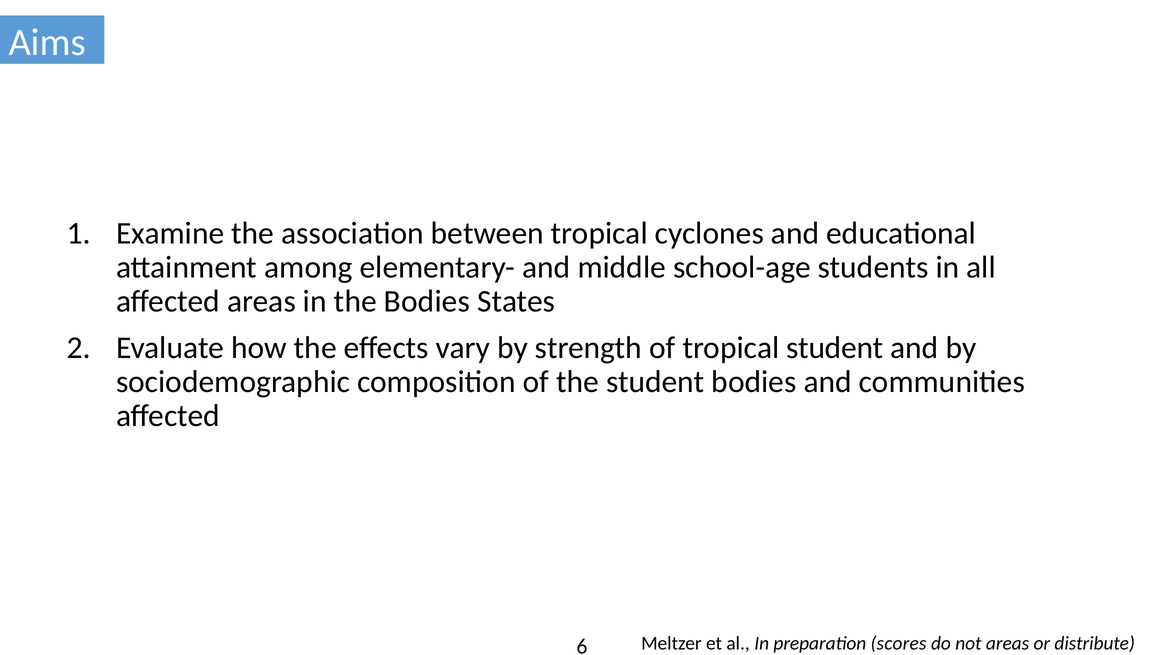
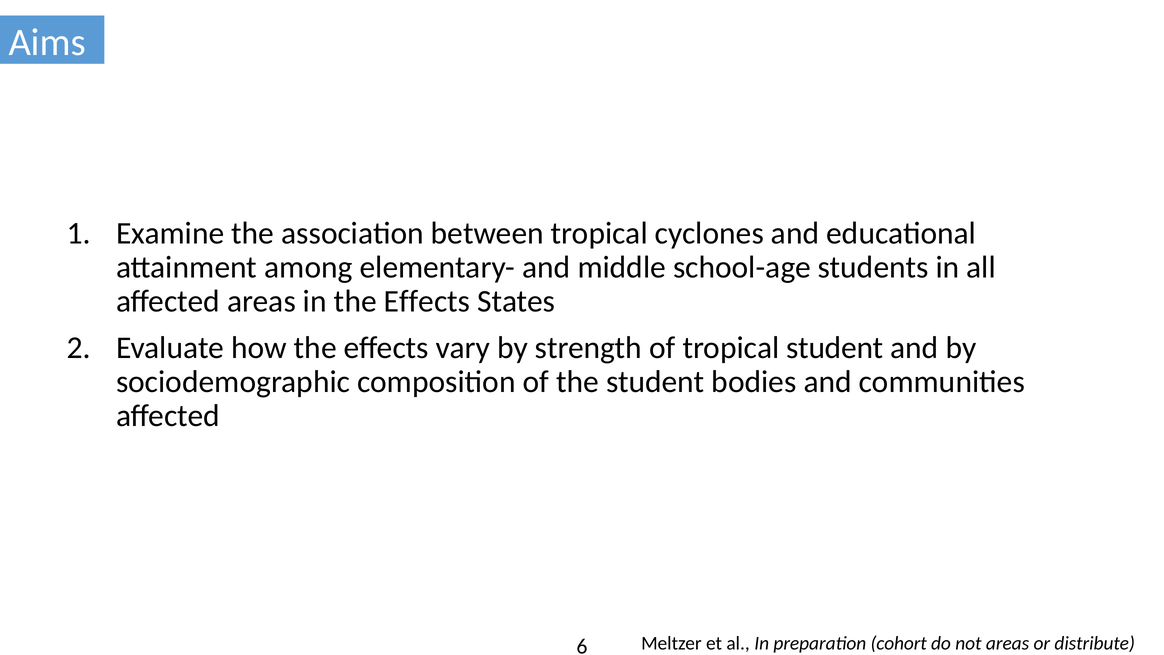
in the Bodies: Bodies -> Effects (427, 301)
scores: scores -> cohort (899, 643)
